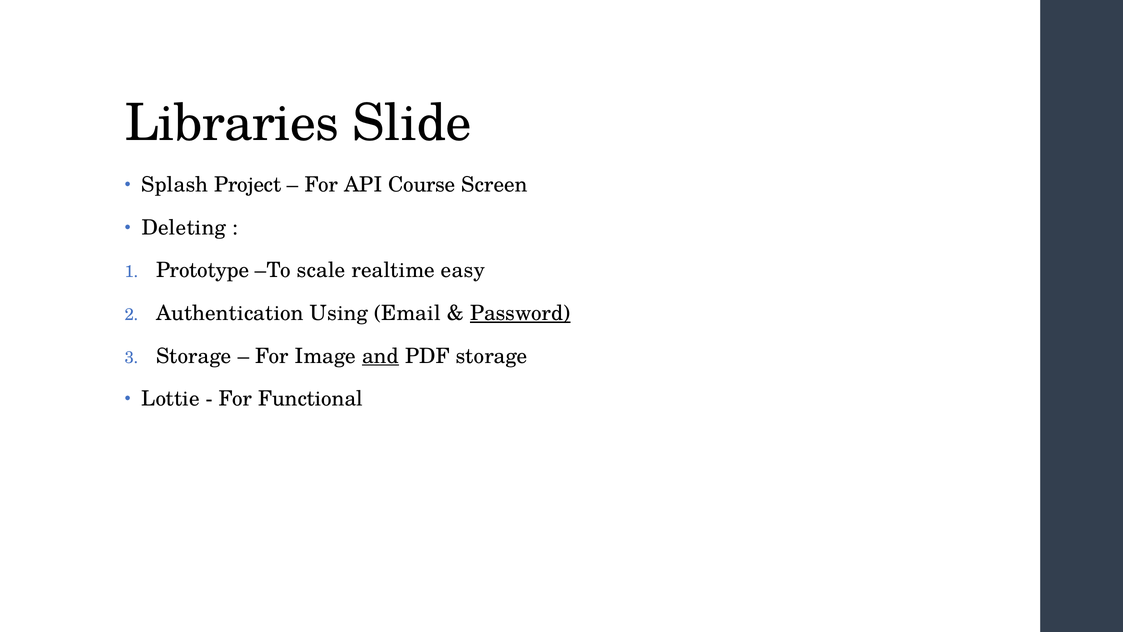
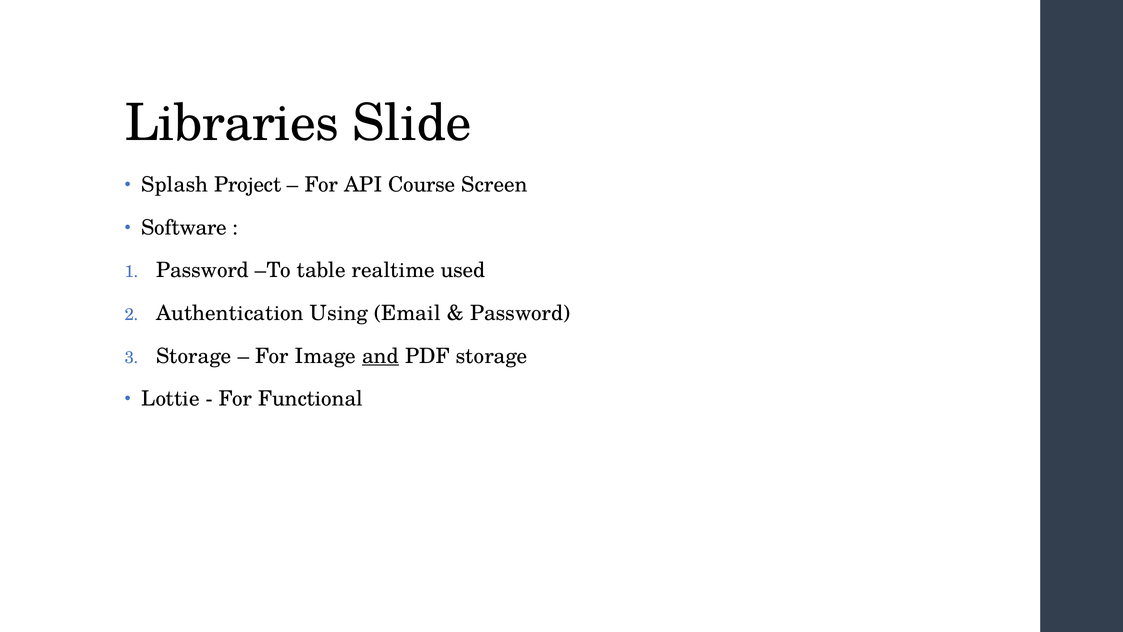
Deleting: Deleting -> Software (184, 228)
Prototype: Prototype -> Password (203, 270)
scale: scale -> table (321, 270)
easy: easy -> used (463, 270)
Password underline: present -> none (520, 313)
